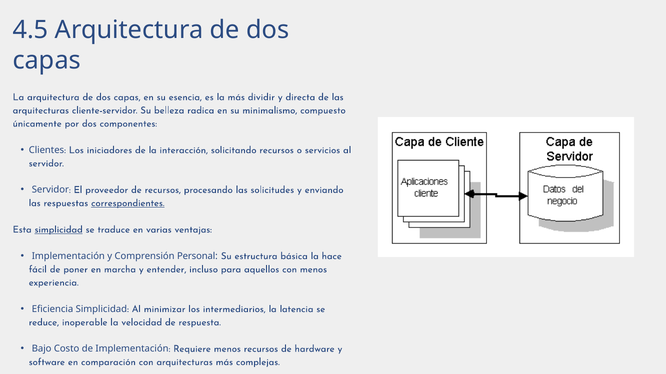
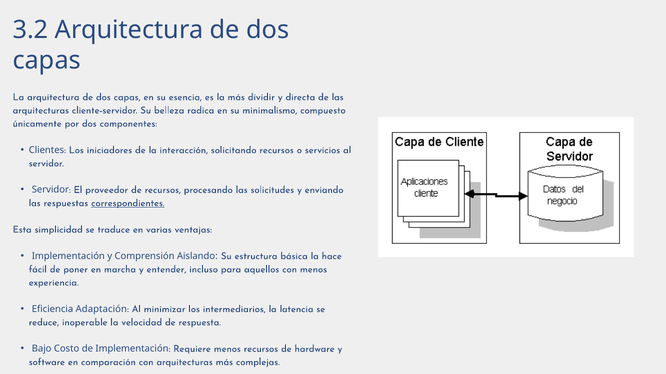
4.5: 4.5 -> 3.2 (31, 30)
simplicidad underline: present -> none (59, 230)
Personal: Personal -> Aislando (197, 256)
Eficiencia Simplicidad: Simplicidad -> Adaptación (101, 309)
